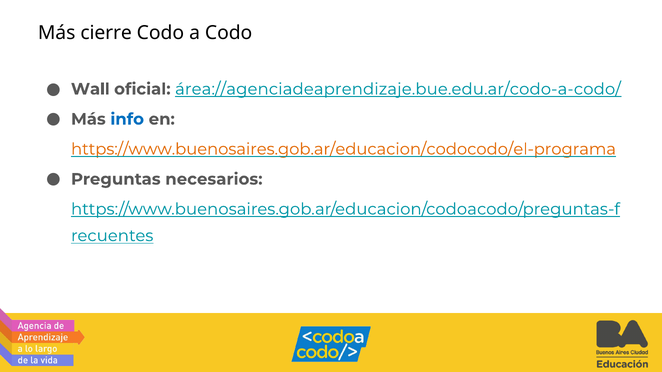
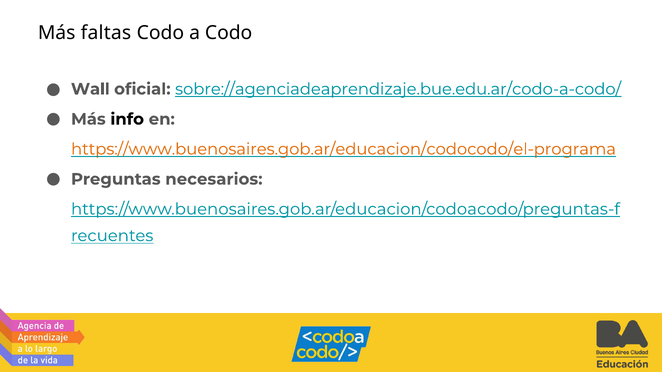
cierre: cierre -> faltas (106, 33)
área://agenciadeaprendizaje.bue.edu.ar/codo-a-codo/: área://agenciadeaprendizaje.bue.edu.ar/codo-a-codo/ -> sobre://agenciadeaprendizaje.bue.edu.ar/codo-a-codo/ (398, 89)
info colour: blue -> black (127, 119)
